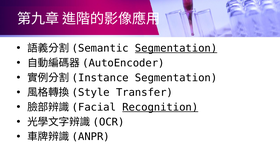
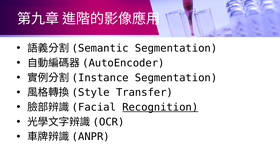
Segmentation underline: present -> none (176, 48)
